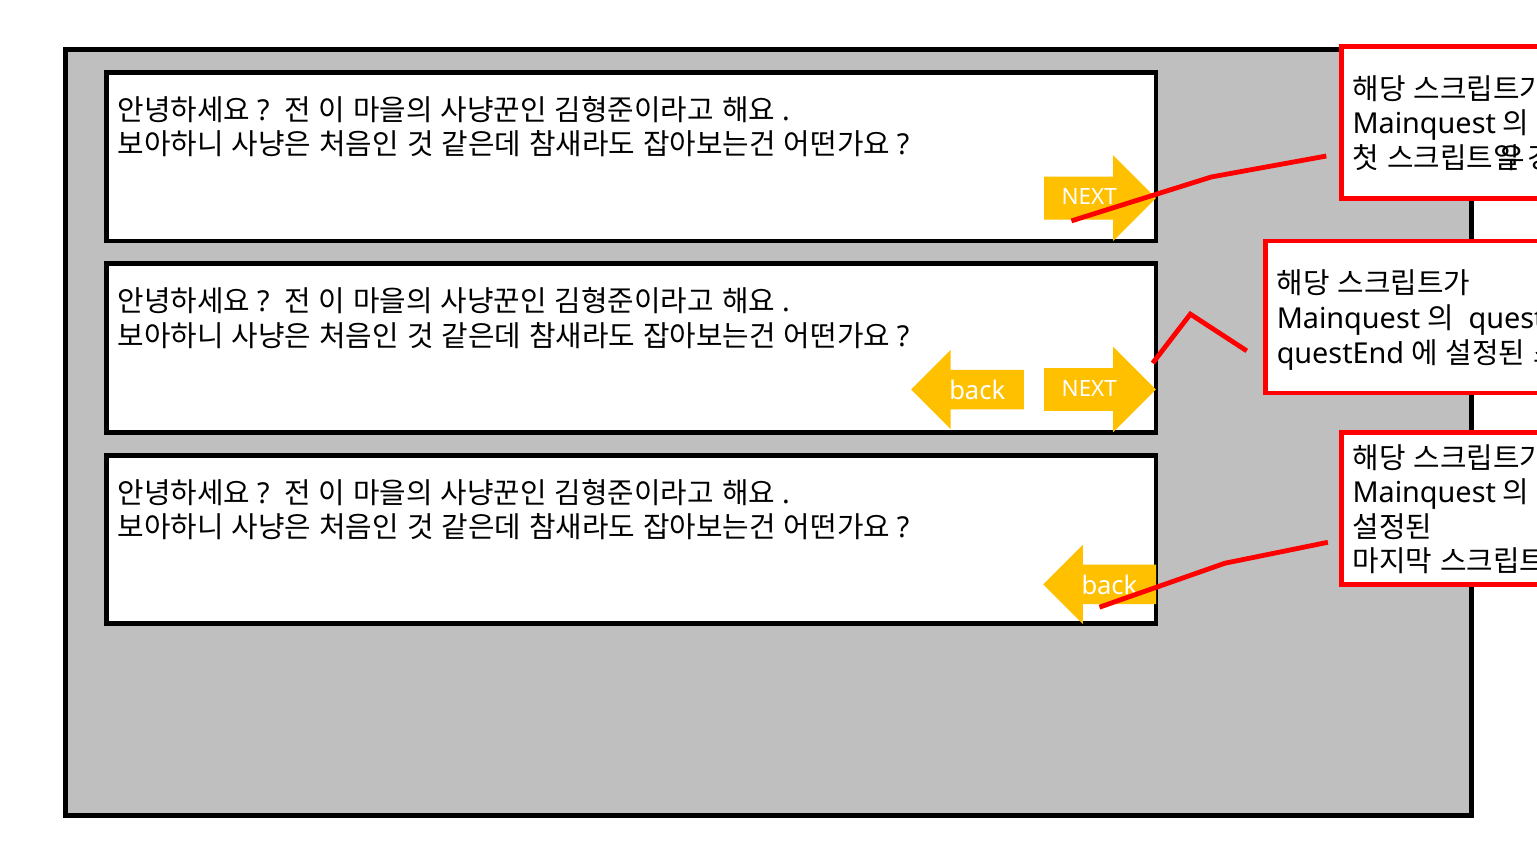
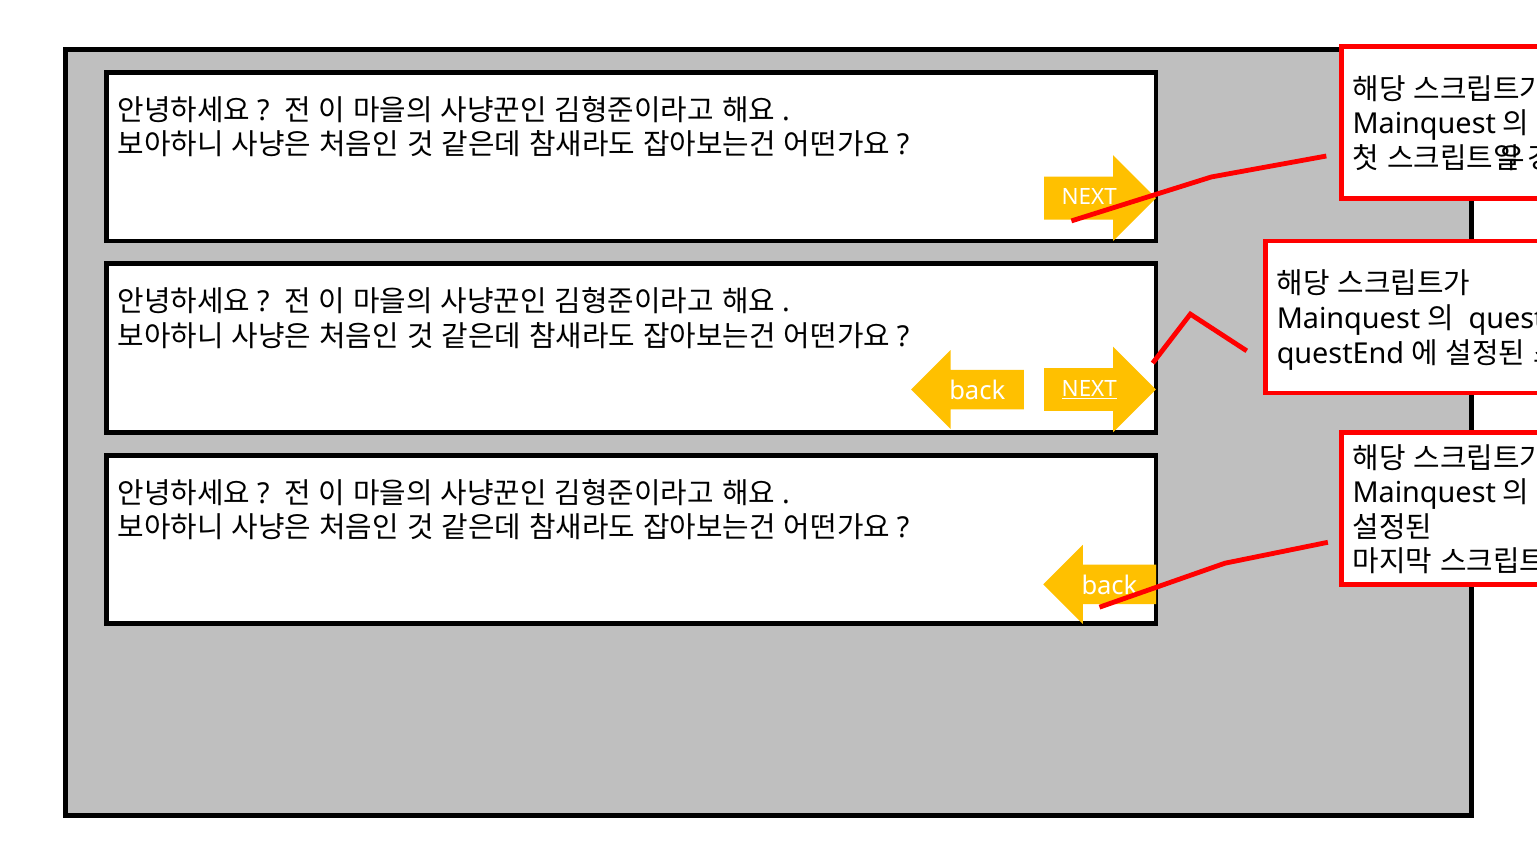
NEXT underline: none -> present (1089, 389)
